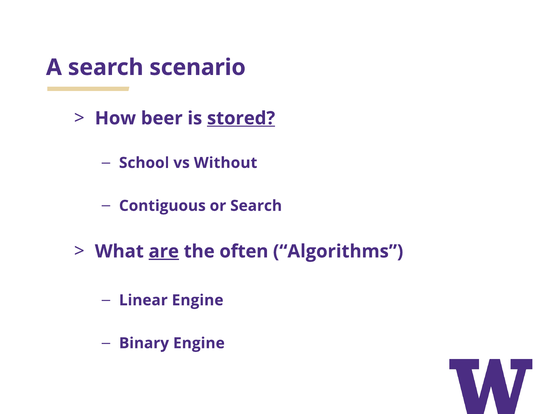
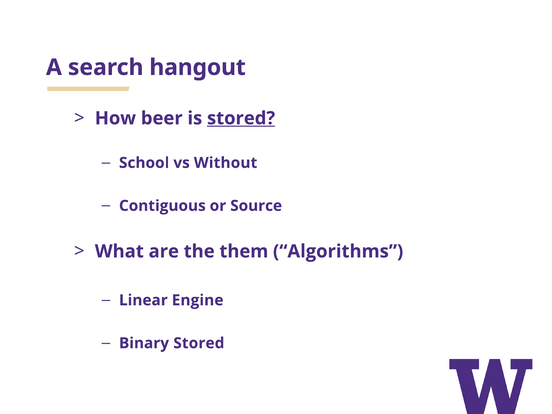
scenario: scenario -> hangout (198, 67)
or Search: Search -> Source (256, 206)
are underline: present -> none (164, 251)
often: often -> them (244, 251)
Binary Engine: Engine -> Stored (199, 343)
